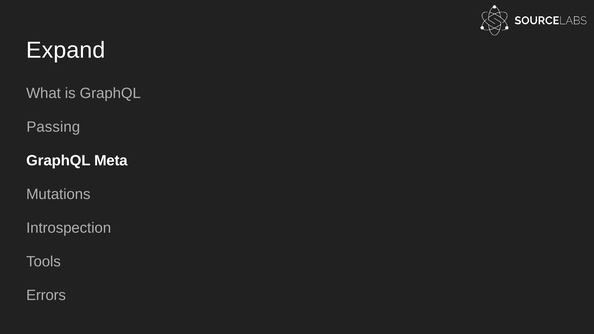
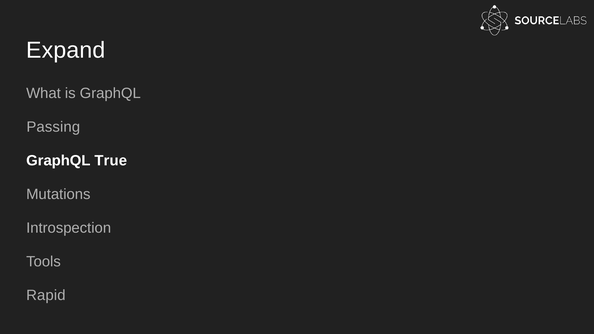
Meta: Meta -> True (111, 161)
Errors: Errors -> Rapid (46, 295)
